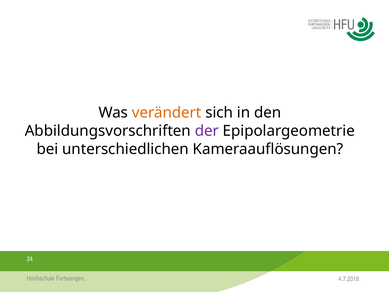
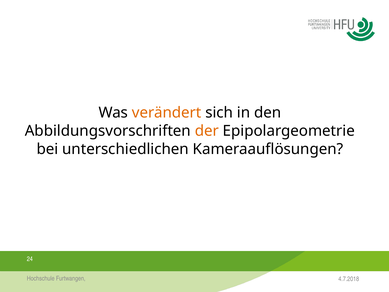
der colour: purple -> orange (207, 131)
